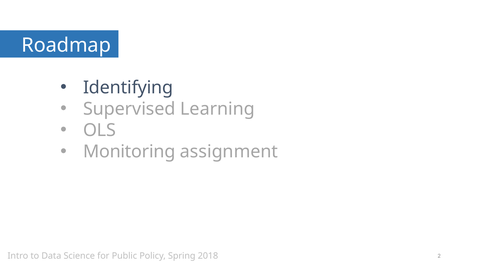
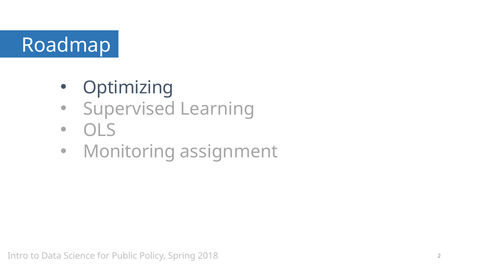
Identifying: Identifying -> Optimizing (128, 88)
